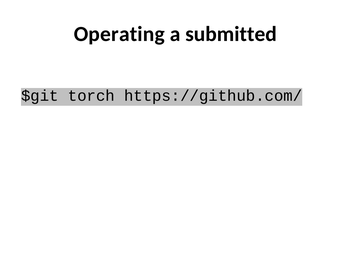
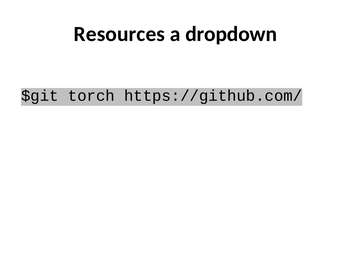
Operating: Operating -> Resources (119, 34)
submitted: submitted -> dropdown (231, 34)
